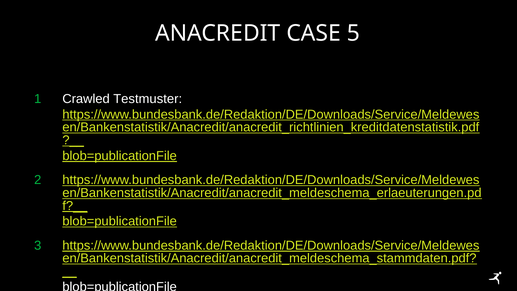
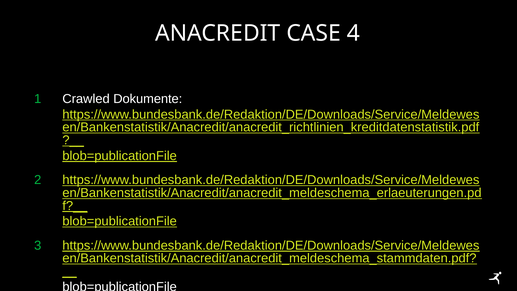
5: 5 -> 4 (354, 33)
Testmuster: Testmuster -> Dokumente (148, 99)
